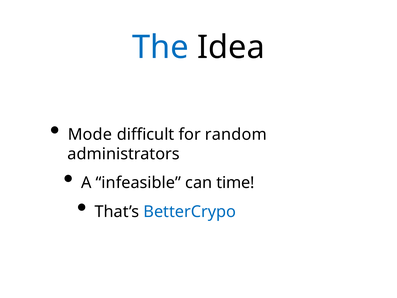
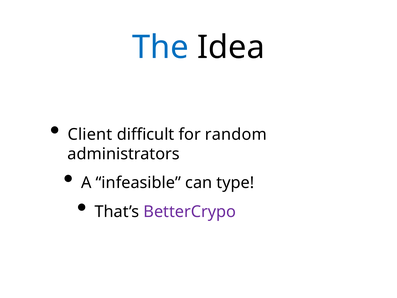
Mode: Mode -> Client (90, 134)
time: time -> type (235, 183)
BetterCrypo colour: blue -> purple (190, 212)
